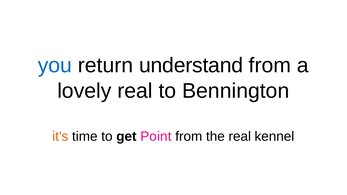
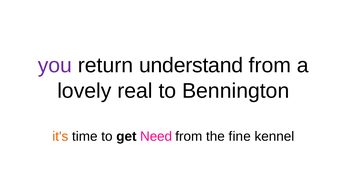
you colour: blue -> purple (55, 66)
Point: Point -> Need (156, 137)
the real: real -> fine (240, 137)
